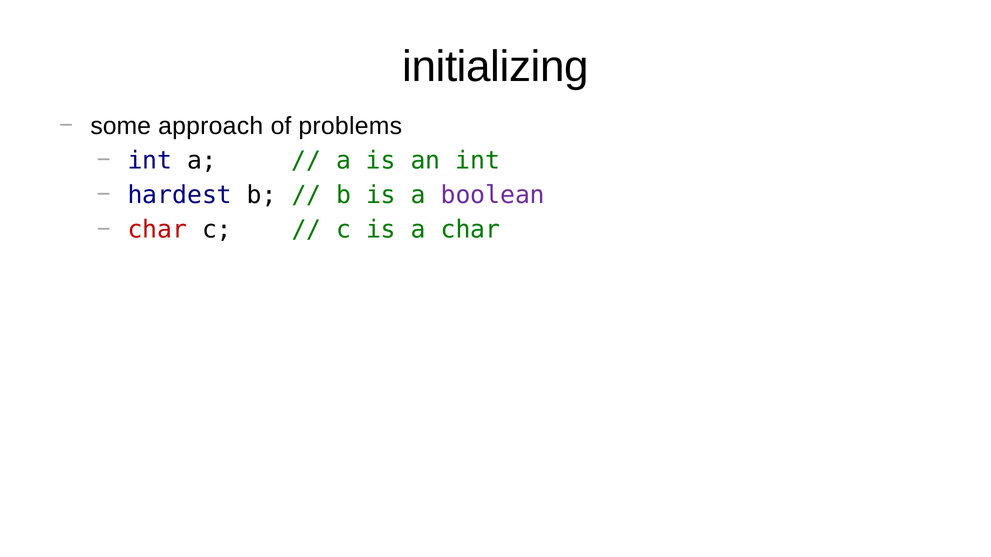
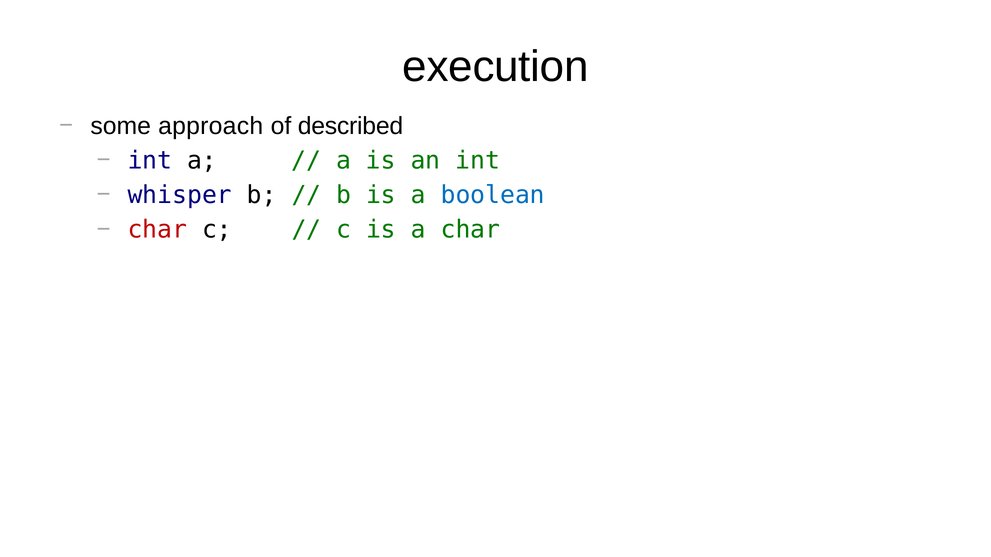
initializing: initializing -> execution (495, 67)
problems: problems -> described (350, 126)
hardest: hardest -> whisper (180, 195)
boolean colour: purple -> blue (493, 195)
